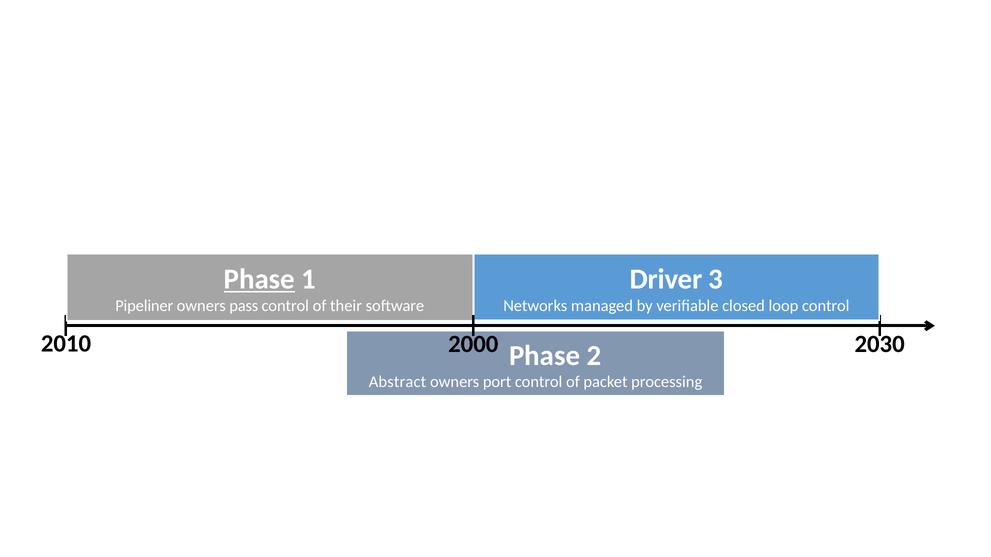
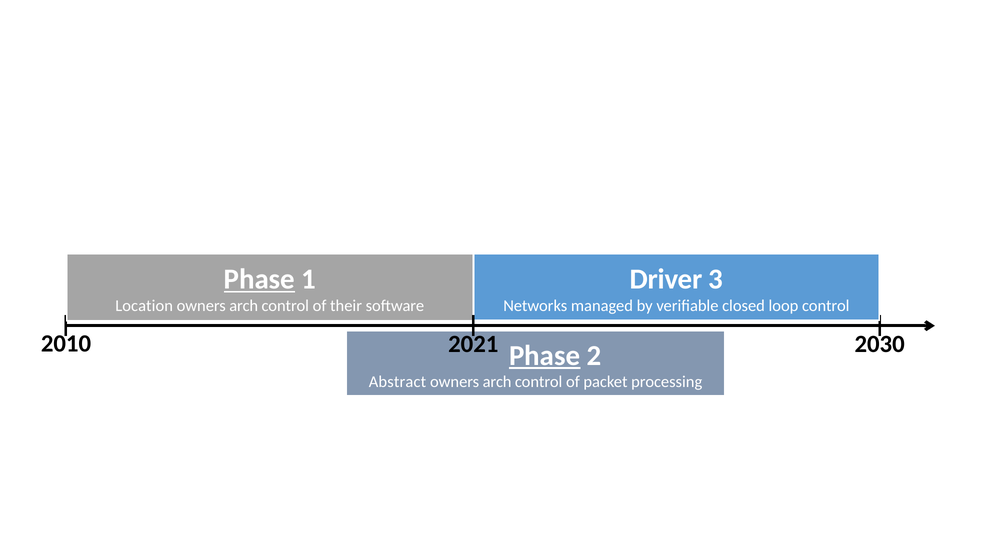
Pipeliner: Pipeliner -> Location (144, 306)
pass: pass -> arch (244, 306)
2000: 2000 -> 2021 (473, 344)
Phase underline: none -> present (545, 356)
port: port -> arch (497, 382)
